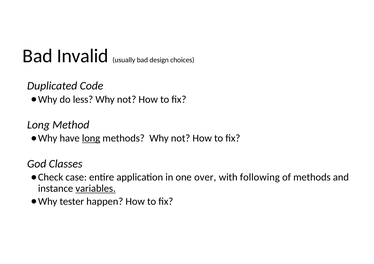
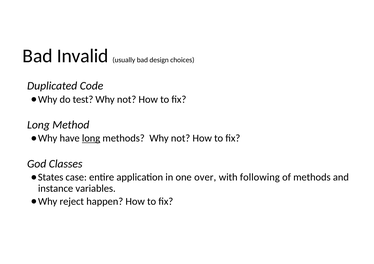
less: less -> test (83, 99)
Check: Check -> States (51, 177)
variables underline: present -> none (96, 189)
tester: tester -> reject (72, 202)
